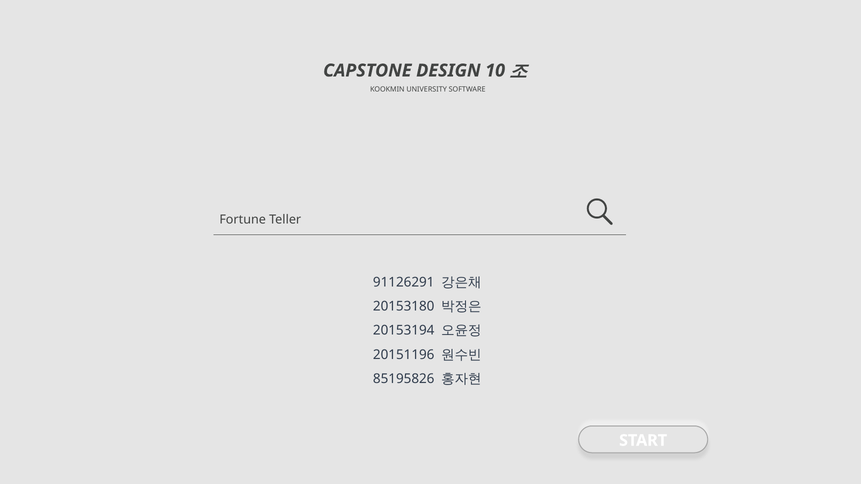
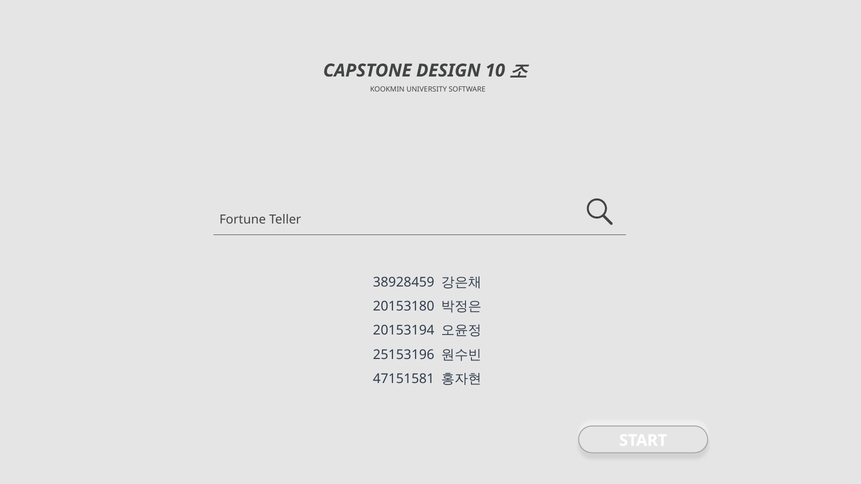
91126291: 91126291 -> 38928459 (404, 282)
20151196: 20151196 -> 25153196 (404, 355)
85195826: 85195826 -> 47151581 (404, 379)
